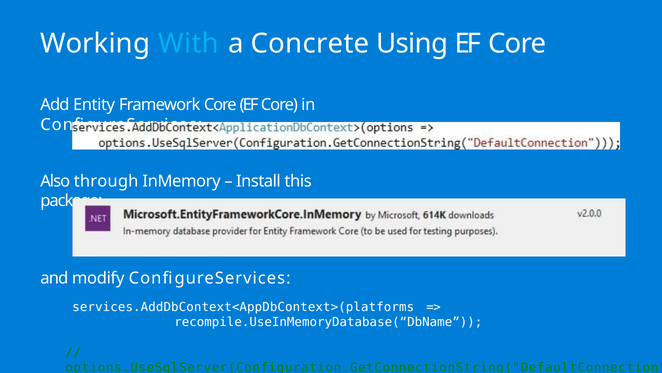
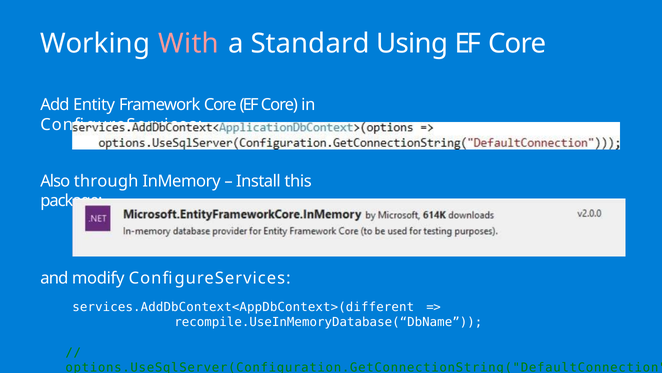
With colour: light blue -> pink (189, 43)
Concrete: Concrete -> Standard (310, 43)
services.AddDbContext<AppDbContext>(platforms: services.AddDbContext<AppDbContext>(platforms -> services.AddDbContext<AppDbContext>(different (243, 307)
